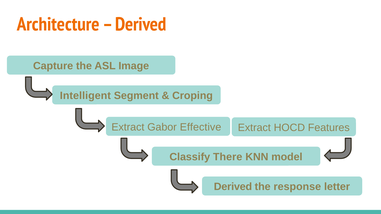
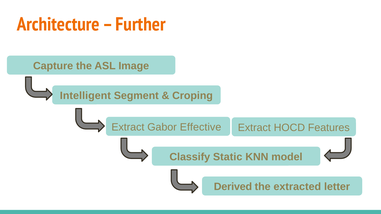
Derived: Derived -> Further (141, 24)
There: There -> Static (228, 157)
response: response -> extracted (297, 187)
